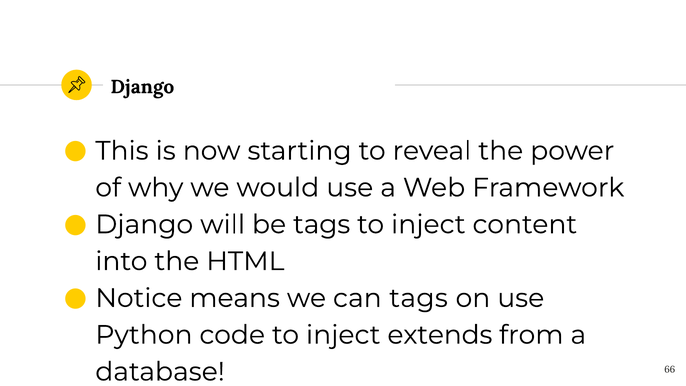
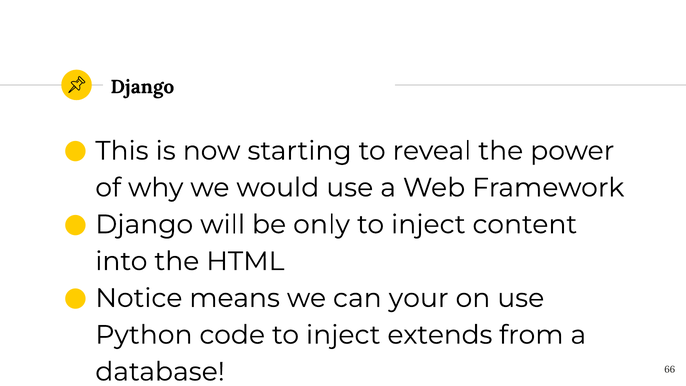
be tags: tags -> only (322, 224)
can tags: tags -> your (419, 298)
